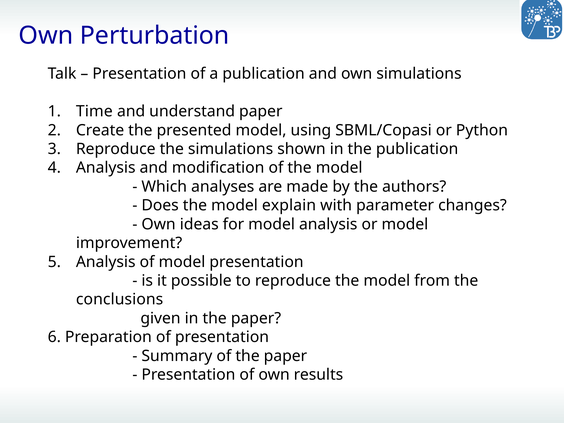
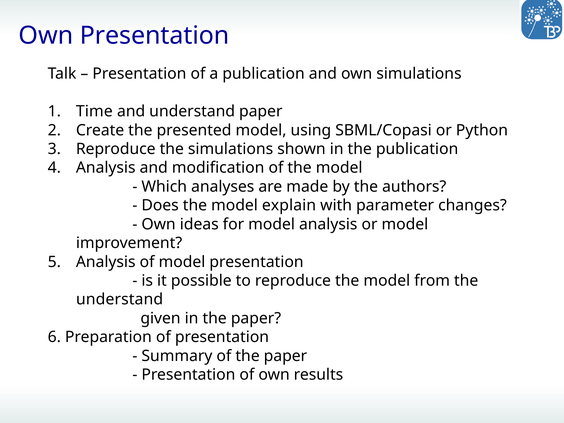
Own Perturbation: Perturbation -> Presentation (155, 35)
conclusions: conclusions -> understand (120, 299)
